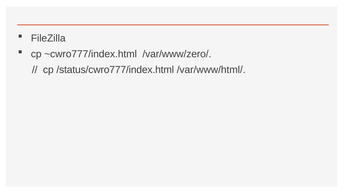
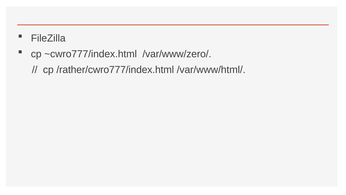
/status/cwro777/index.html: /status/cwro777/index.html -> /rather/cwro777/index.html (115, 70)
